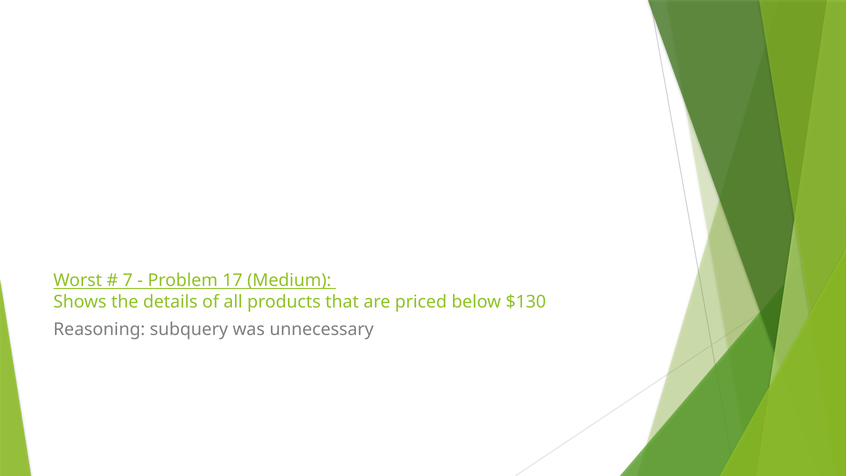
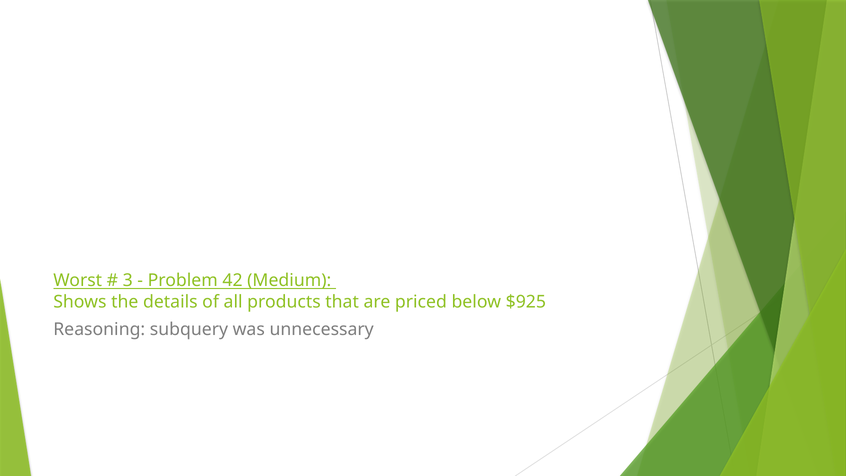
7: 7 -> 3 (128, 280)
17: 17 -> 42 (233, 280)
$130: $130 -> $925 (526, 302)
